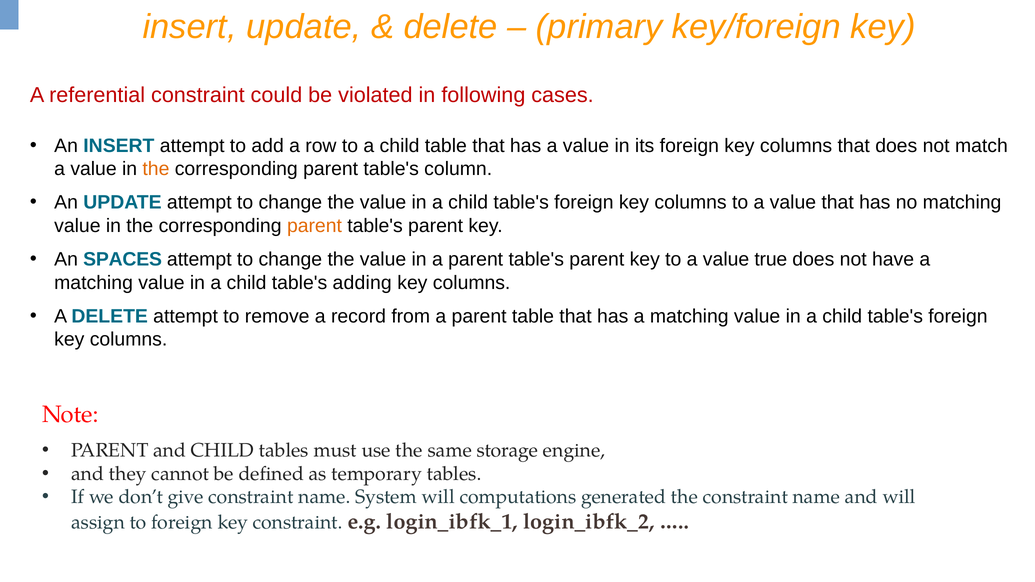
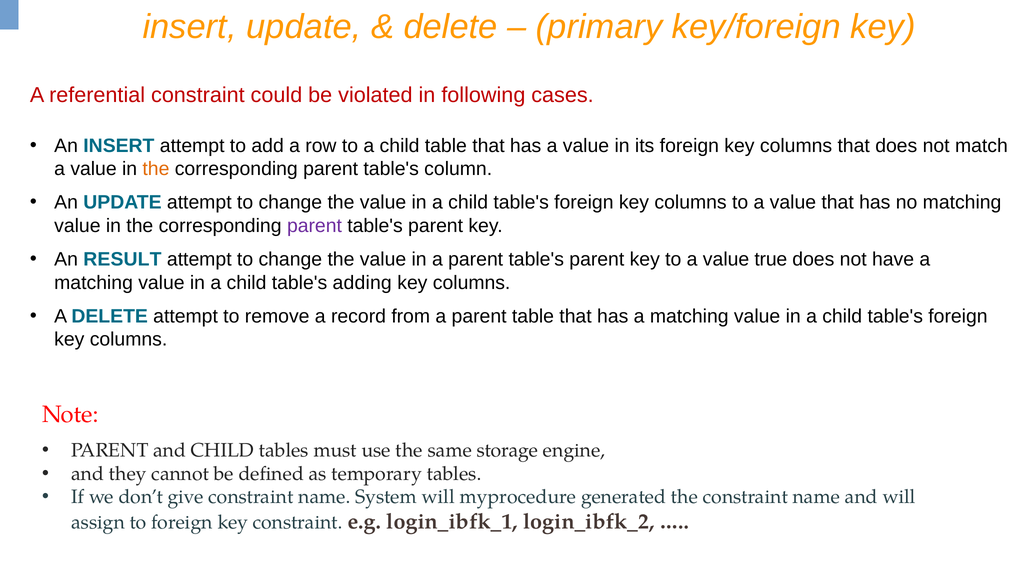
parent colour: orange -> purple (314, 226)
SPACES: SPACES -> RESULT (122, 260)
computations: computations -> myprocedure (518, 497)
